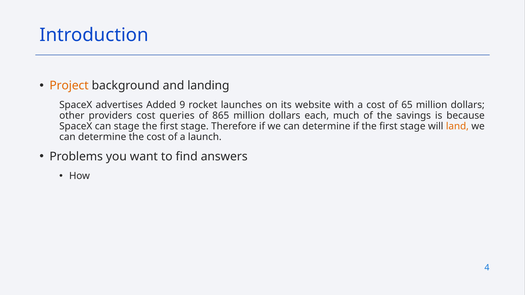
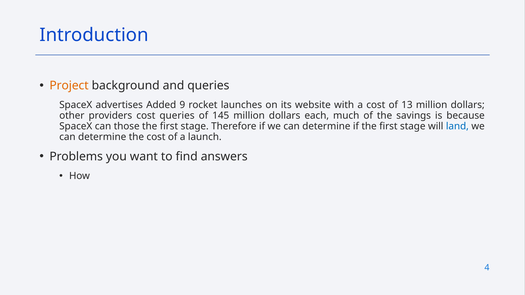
and landing: landing -> queries (208, 86)
65: 65 -> 13 (407, 105)
865: 865 -> 145 (221, 116)
can stage: stage -> those (127, 126)
land colour: orange -> blue (457, 126)
